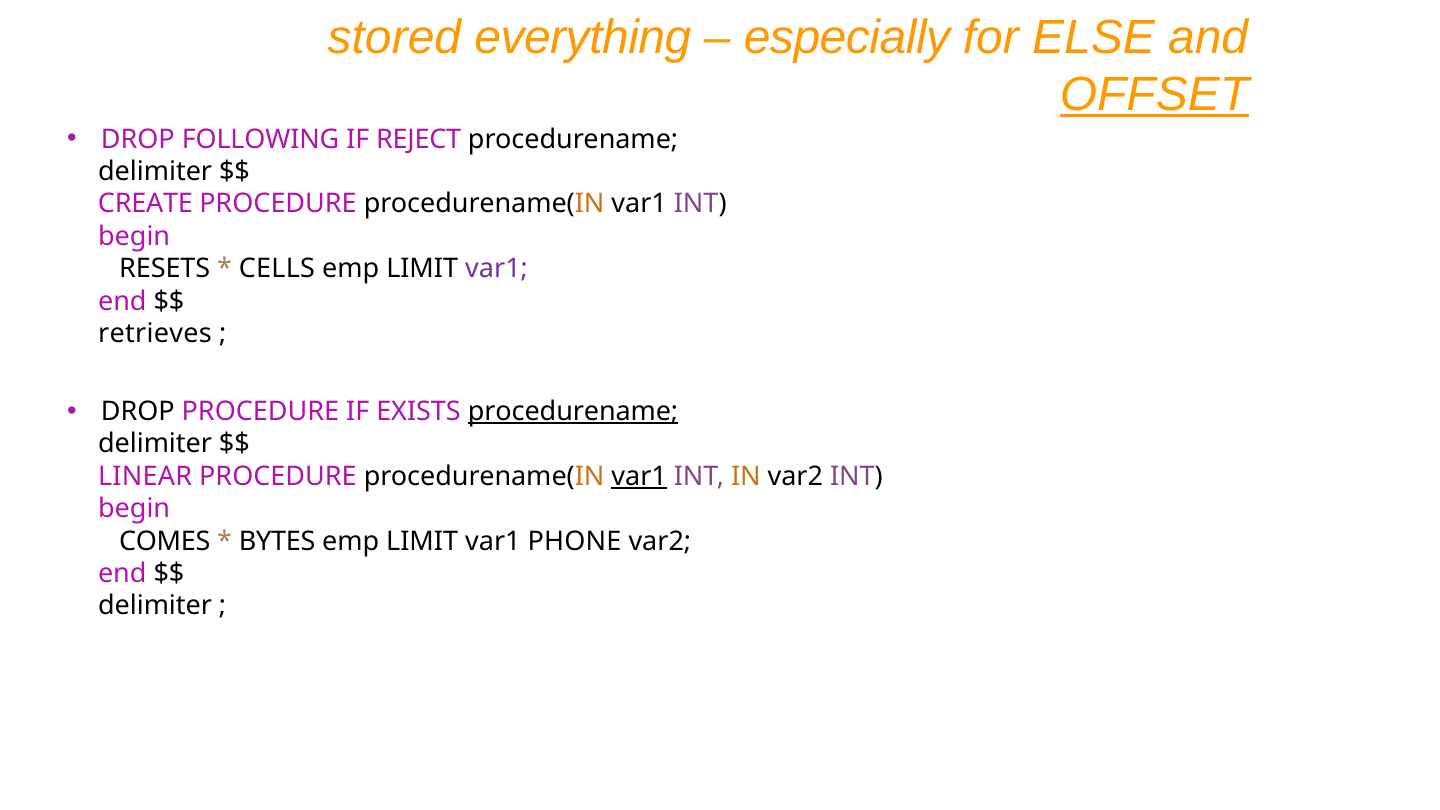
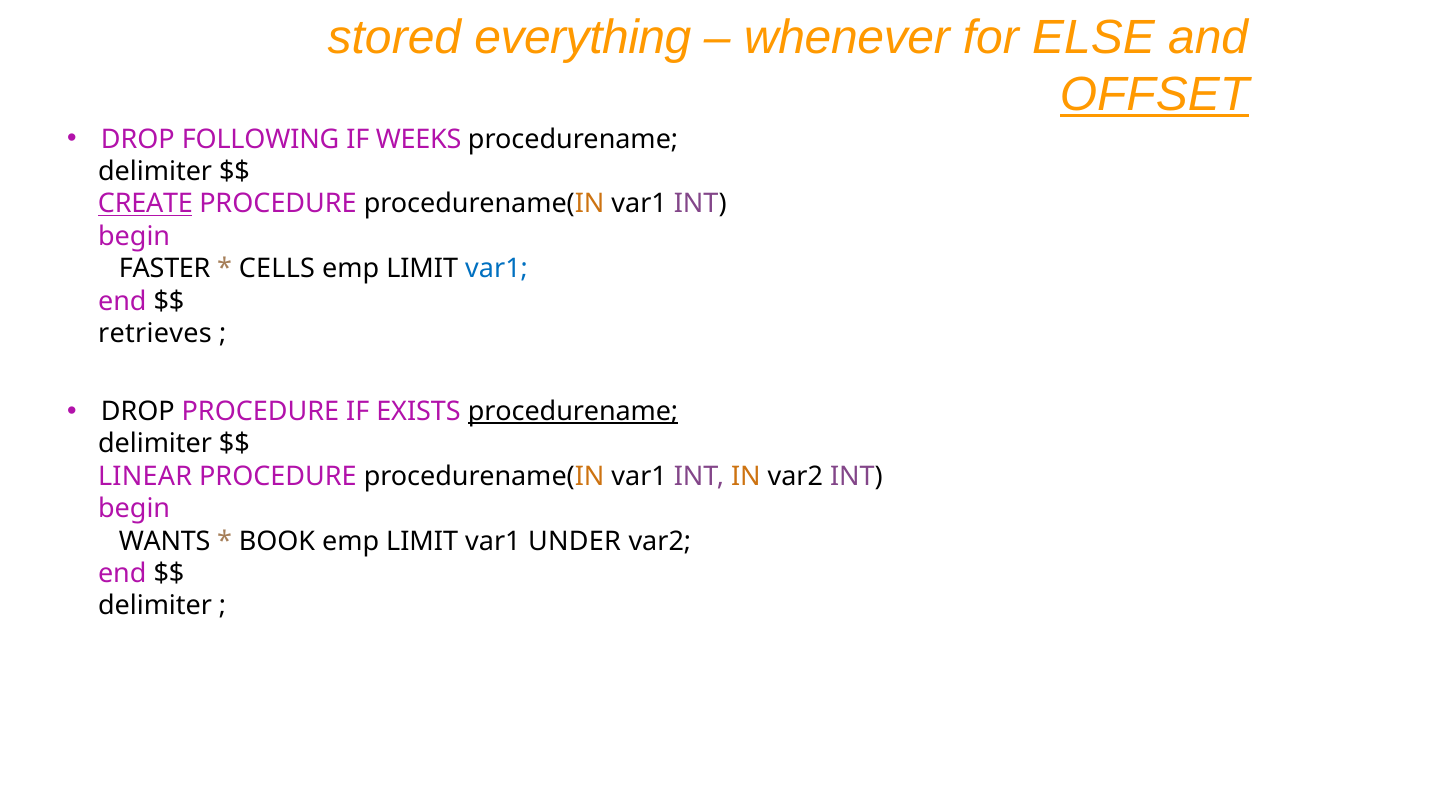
especially: especially -> whenever (847, 37)
REJECT: REJECT -> WEEKS (419, 139)
CREATE underline: none -> present (145, 204)
RESETS: RESETS -> FASTER (165, 269)
var1 colour: purple -> blue (497, 269)
var1 underline: present -> none (639, 476)
COMES: COMES -> WANTS (165, 541)
BYTES: BYTES -> BOOK (277, 541)
PHONE: PHONE -> UNDER (574, 541)
